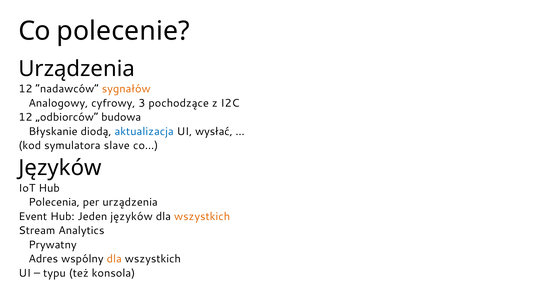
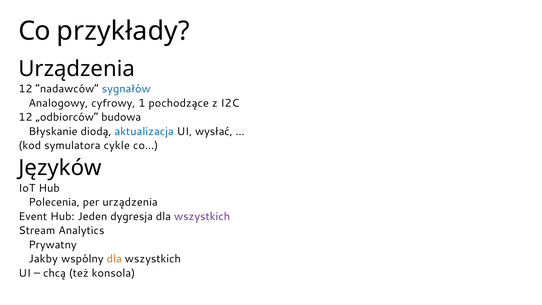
polecenie: polecenie -> przykłady (123, 31)
sygnałów colour: orange -> blue (126, 89)
3: 3 -> 1 (142, 103)
slave: slave -> cykle (117, 146)
Jeden języków: języków -> dygresja (132, 216)
wszystkich colour: orange -> purple (202, 216)
Adres: Adres -> Jakby (43, 259)
typu: typu -> chcą (55, 273)
